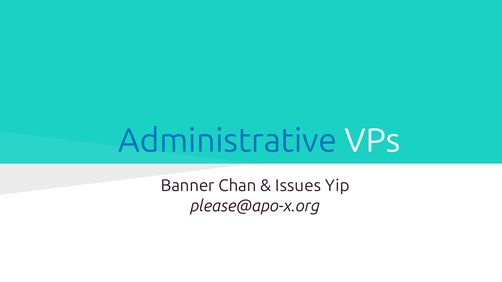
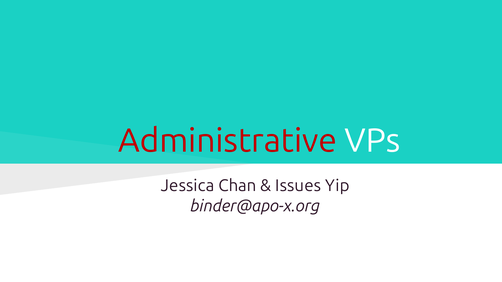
Administrative colour: blue -> red (228, 141)
Banner: Banner -> Jessica (188, 186)
please@apo-x.org: please@apo-x.org -> binder@apo-x.org (255, 206)
